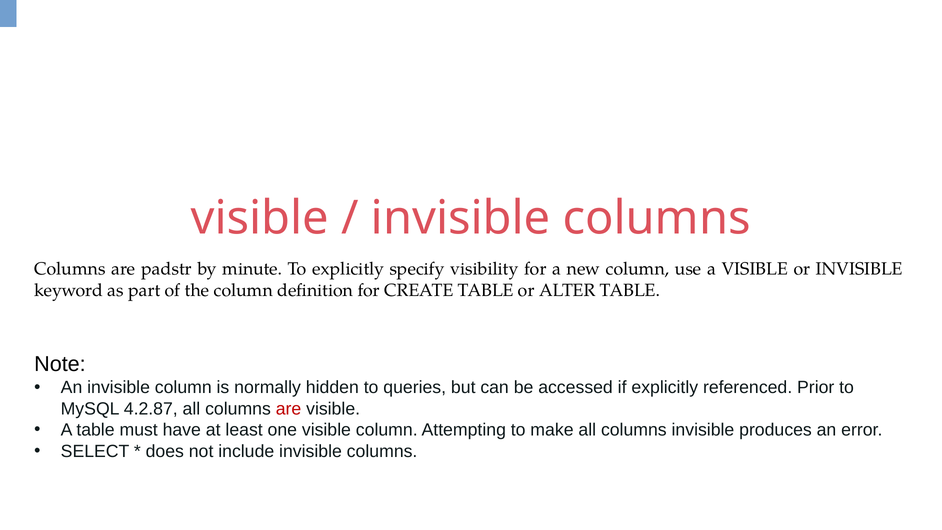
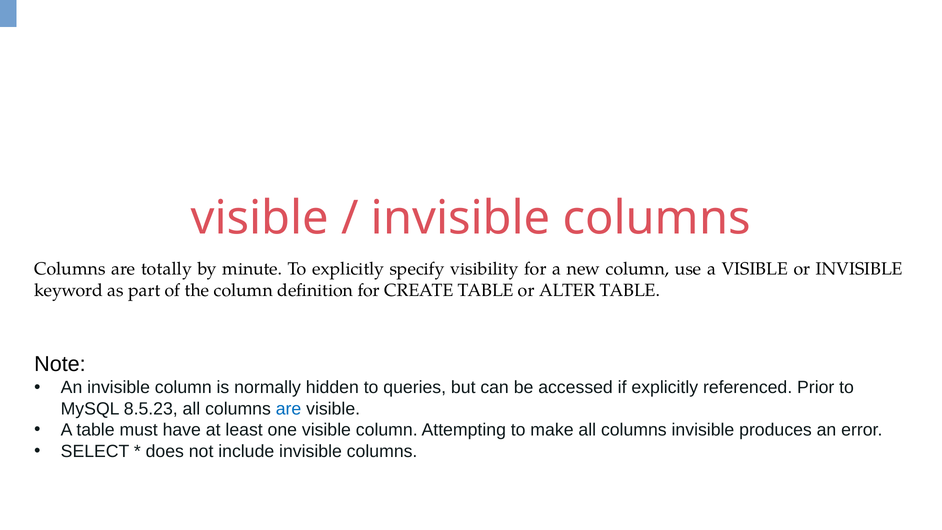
padstr: padstr -> totally (166, 269)
4.2.87: 4.2.87 -> 8.5.23 (151, 409)
are colour: red -> blue (289, 409)
